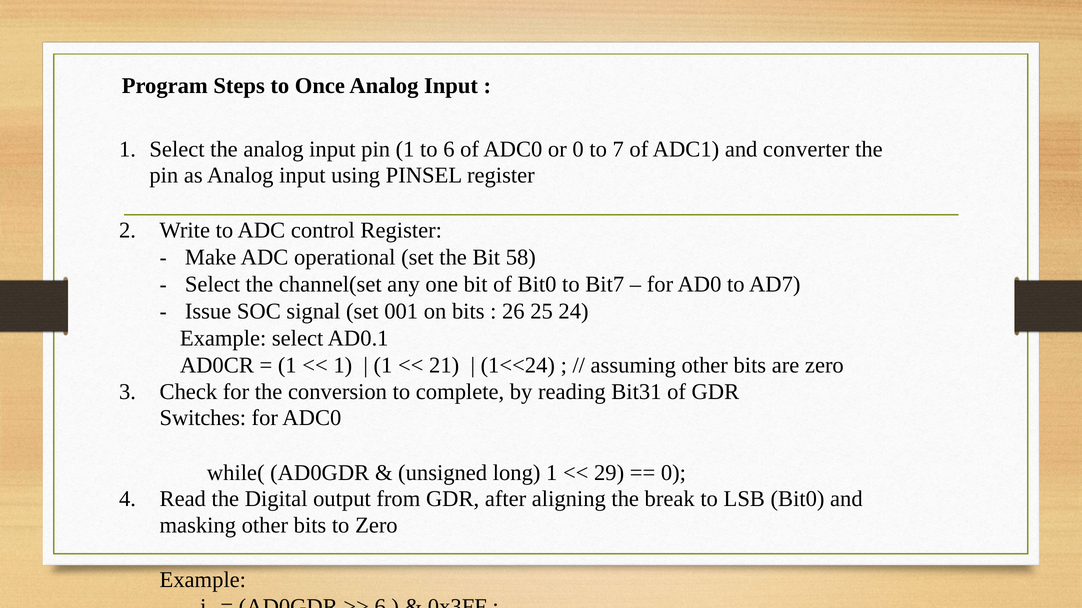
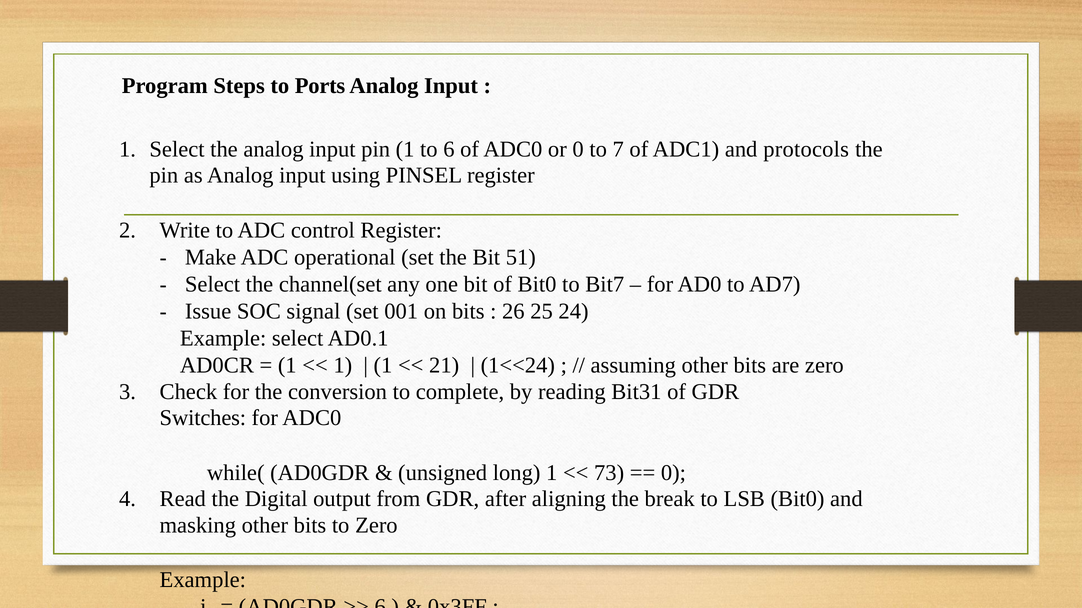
Once: Once -> Ports (320, 86)
converter: converter -> protocols (806, 149)
58: 58 -> 51 (521, 257)
29: 29 -> 73 (609, 473)
